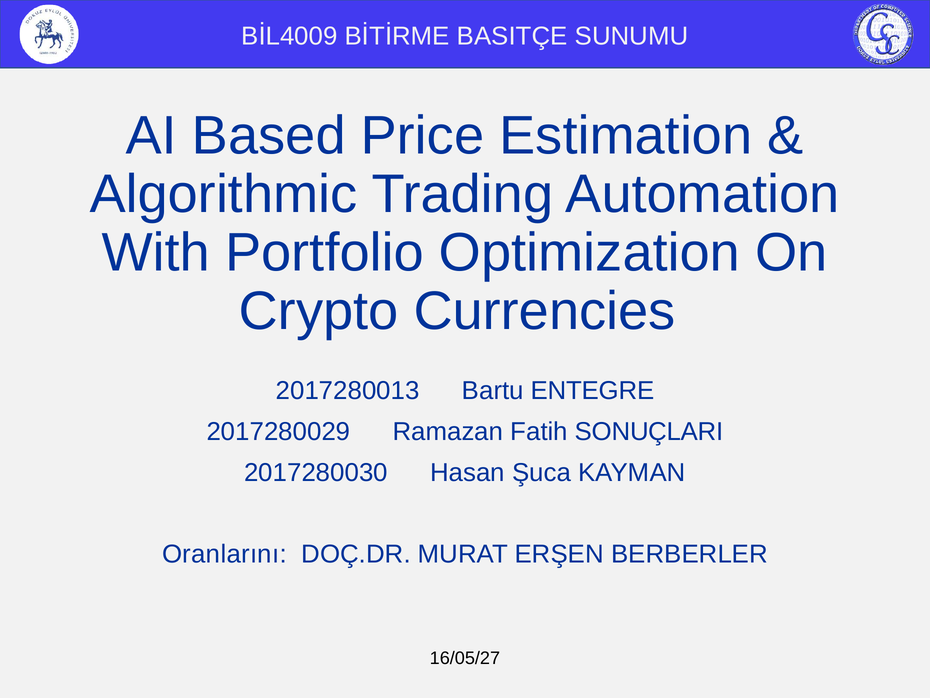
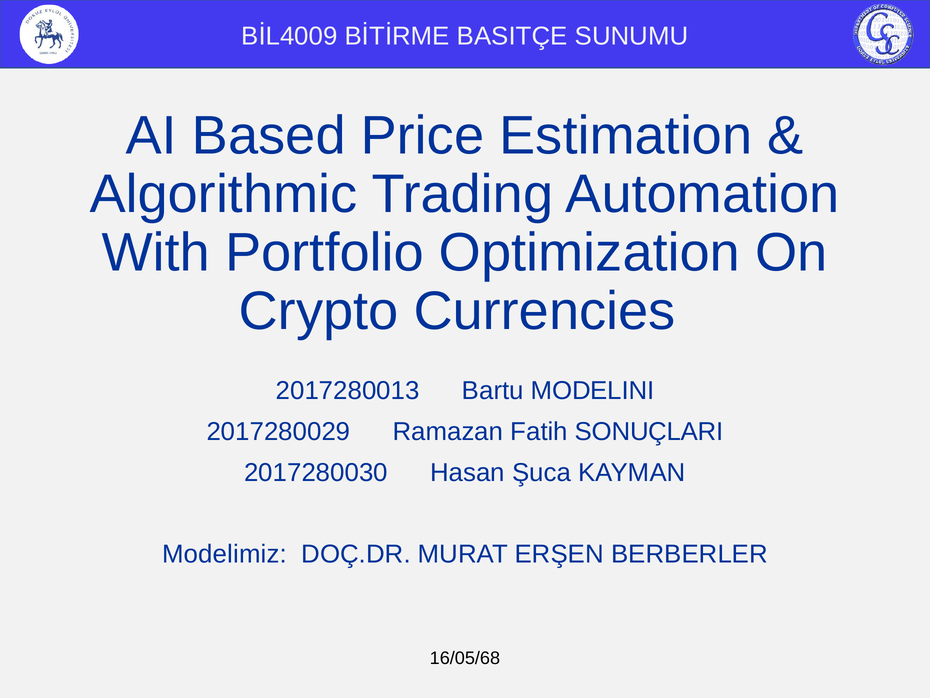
ENTEGRE: ENTEGRE -> MODELINI (593, 390)
Oranlarını: Oranlarını -> Modelimiz (224, 554)
16/05/27: 16/05/27 -> 16/05/68 (465, 658)
